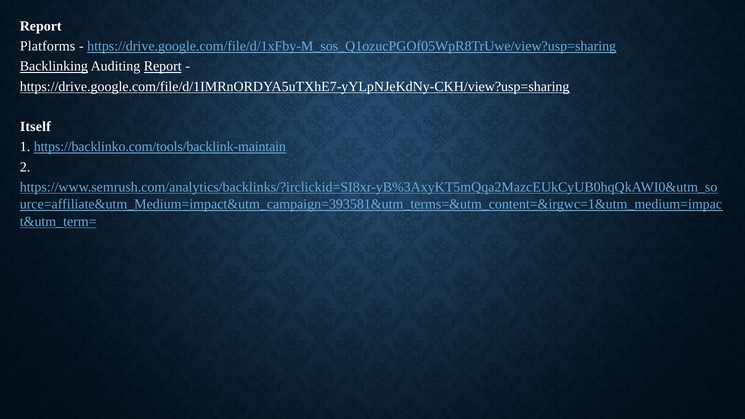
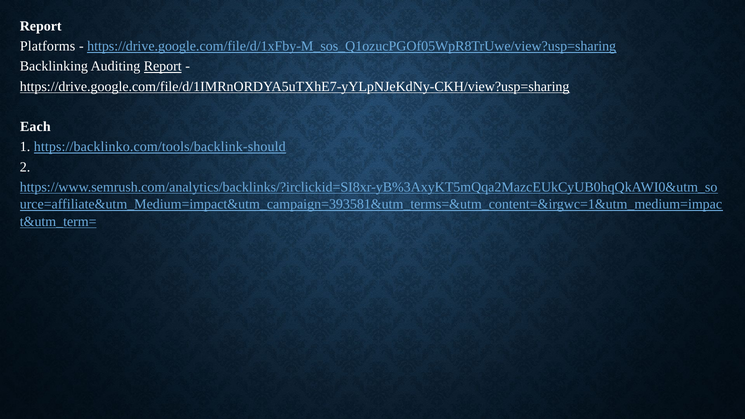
Backlinking underline: present -> none (54, 66)
Itself: Itself -> Each (35, 127)
https://backlinko.com/tools/backlink-maintain: https://backlinko.com/tools/backlink-maintain -> https://backlinko.com/tools/backlink-should (160, 147)
